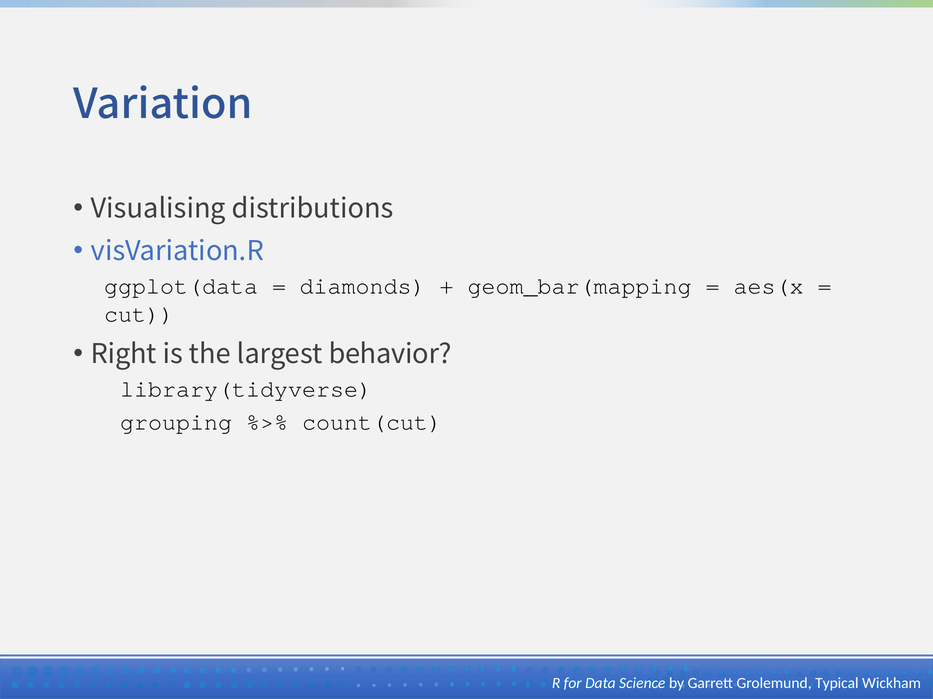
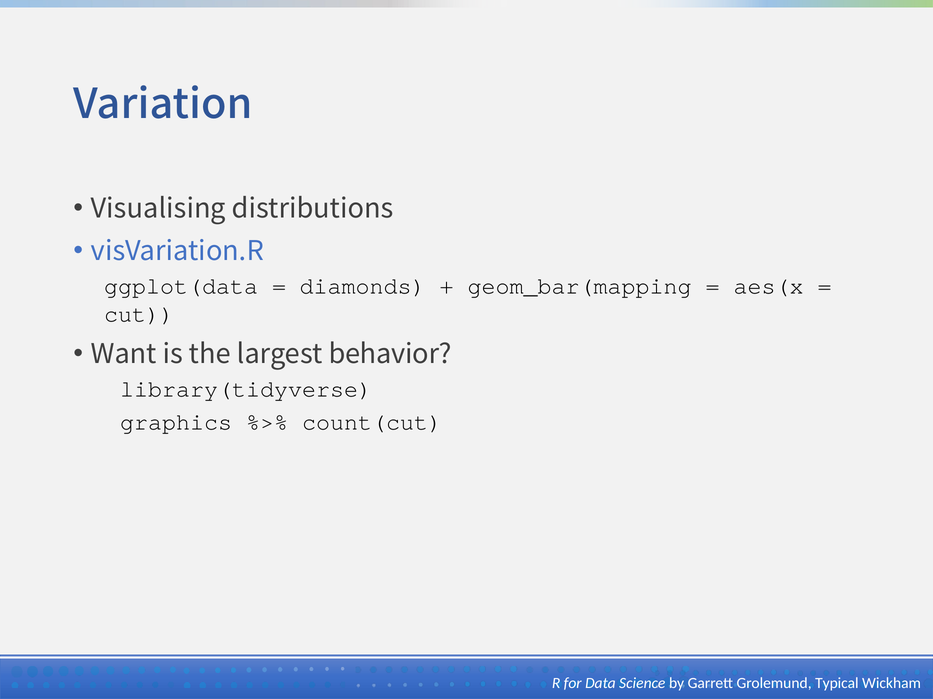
Right: Right -> Want (124, 355)
grouping: grouping -> graphics (176, 423)
